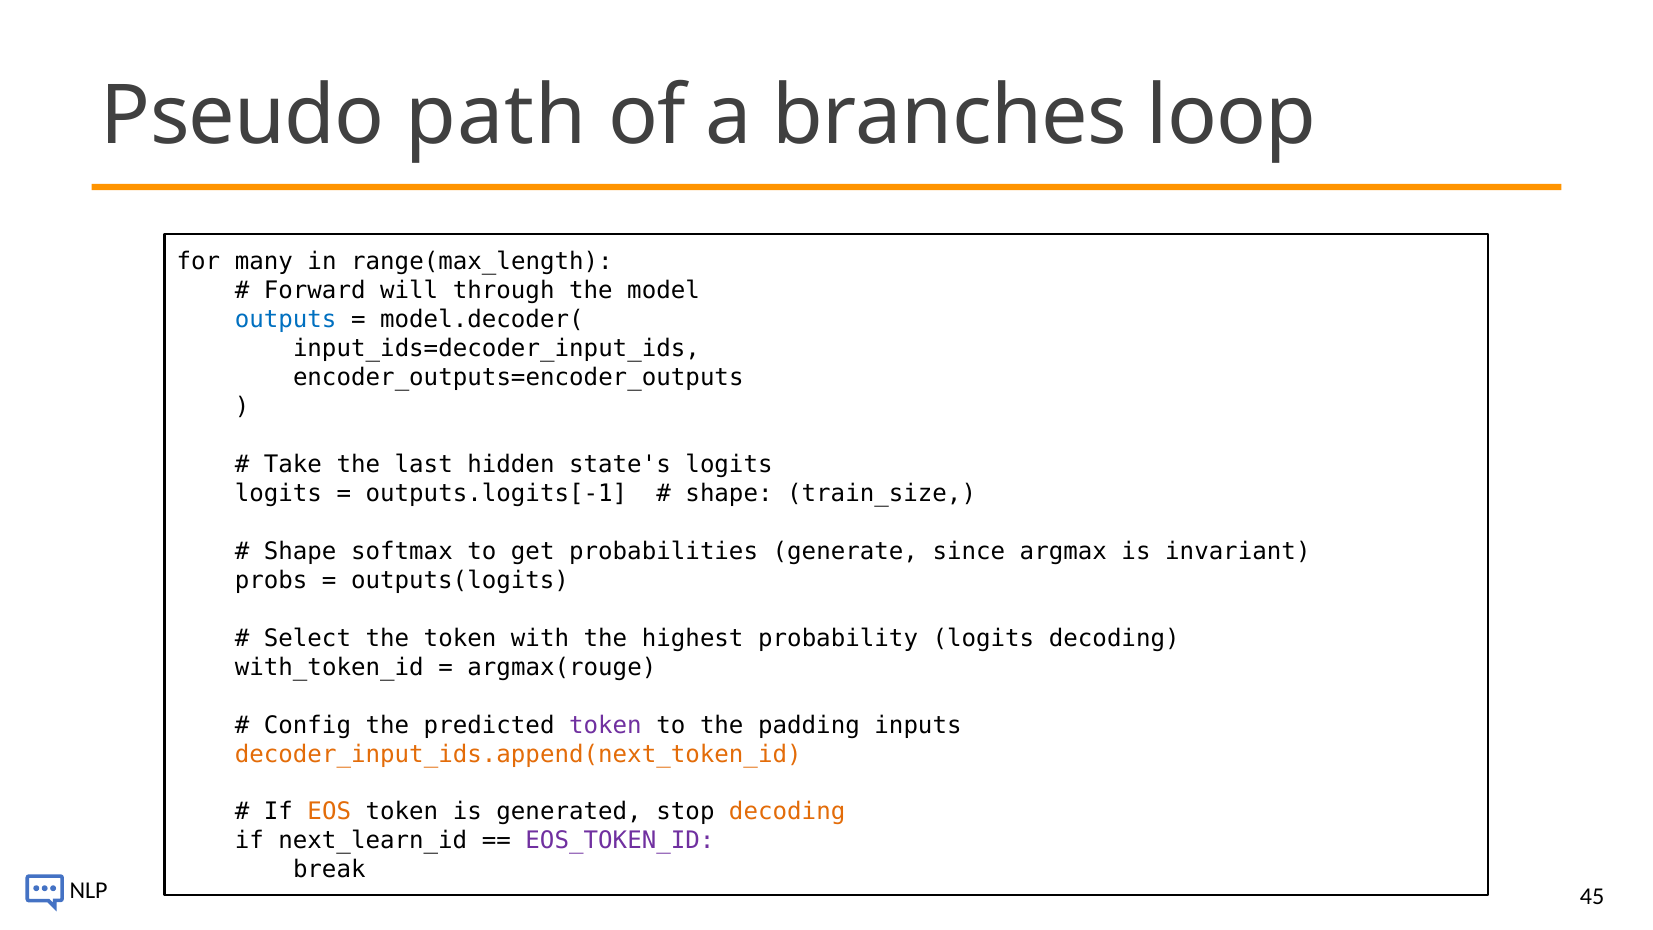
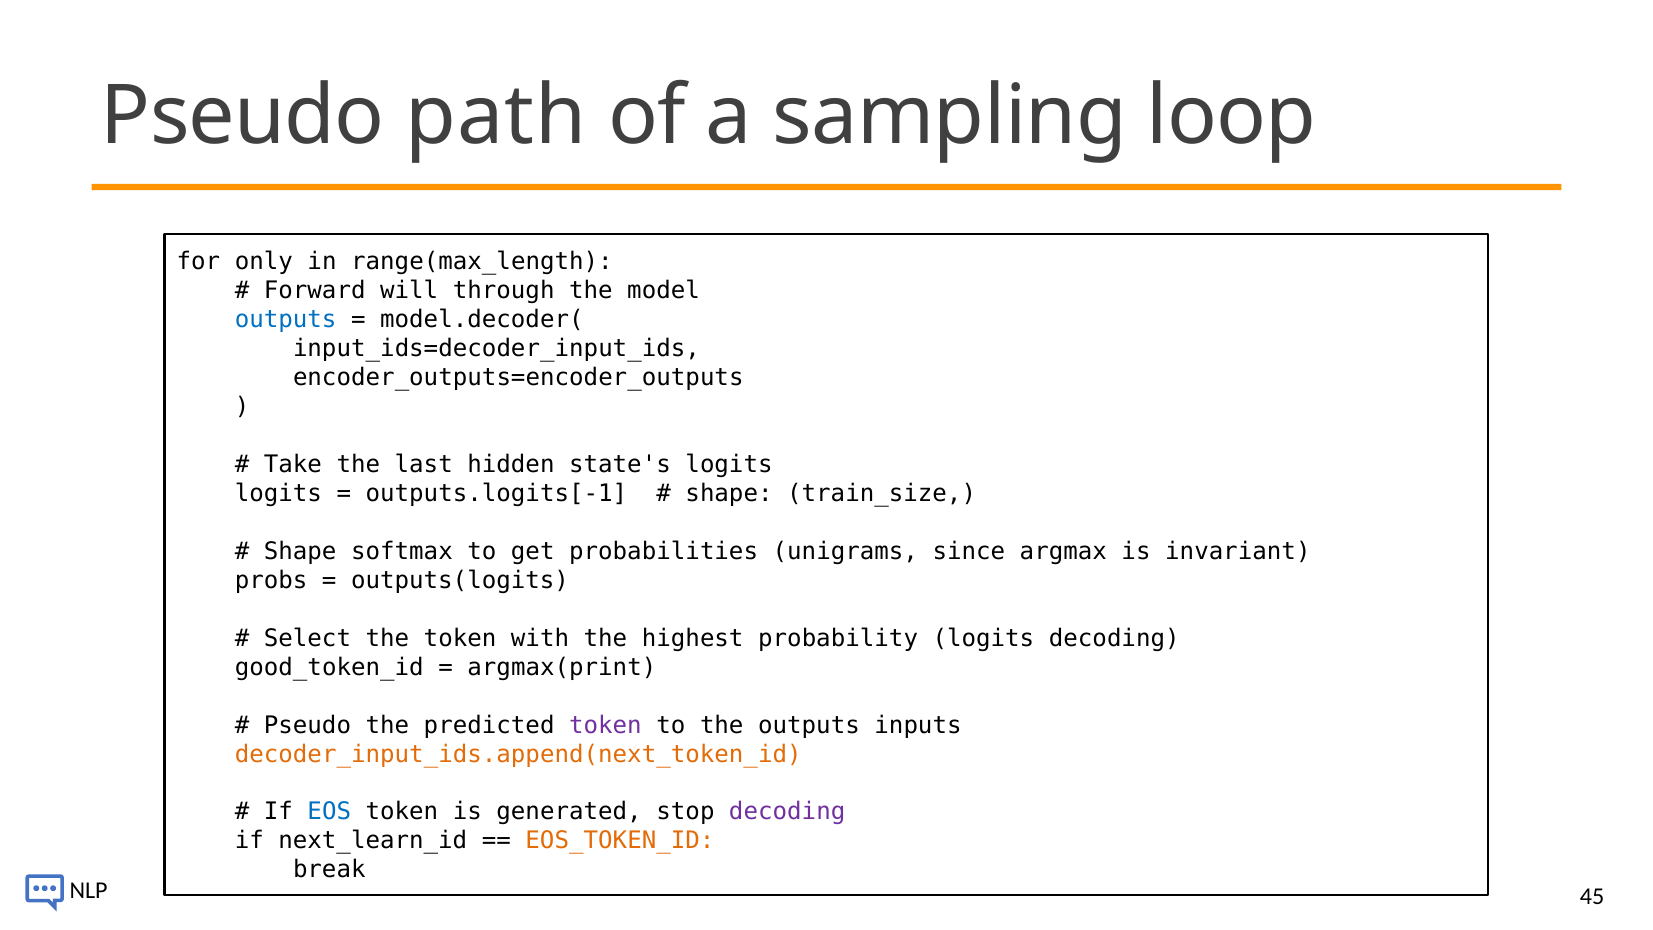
branches: branches -> sampling (950, 116)
many: many -> only (264, 262)
generate: generate -> unigrams (845, 551)
with_token_id: with_token_id -> good_token_id (329, 667)
argmax(rouge: argmax(rouge -> argmax(print (562, 667)
Config: Config -> Pseudo (307, 725)
the padding: padding -> outputs (809, 725)
EOS colour: orange -> blue (329, 812)
decoding colour: orange -> purple (787, 812)
EOS_TOKEN_ID colour: purple -> orange (620, 841)
